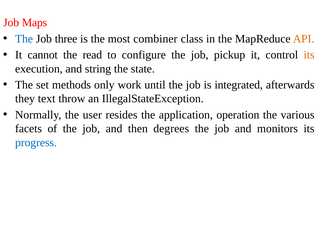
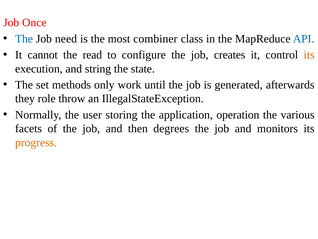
Maps: Maps -> Once (34, 23)
three: three -> need (66, 39)
API colour: orange -> blue (304, 39)
pickup: pickup -> creates (230, 55)
integrated: integrated -> generated (239, 85)
text: text -> role (47, 98)
resides: resides -> storing (122, 115)
progress colour: blue -> orange (36, 142)
